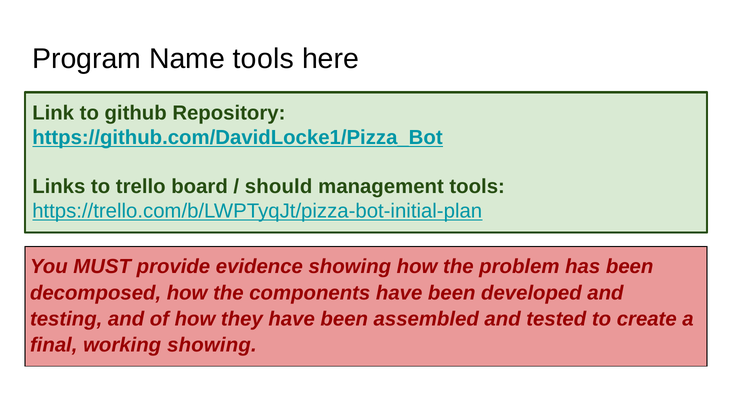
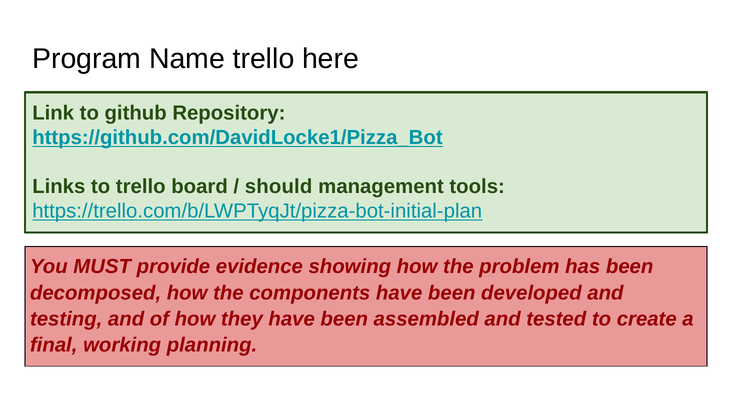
Name tools: tools -> trello (264, 59)
working showing: showing -> planning (212, 345)
